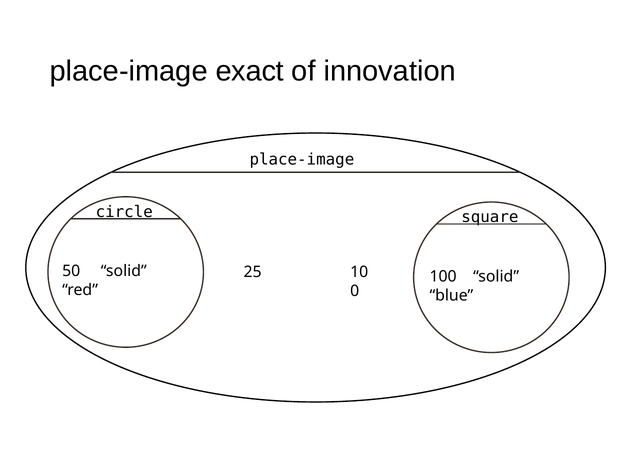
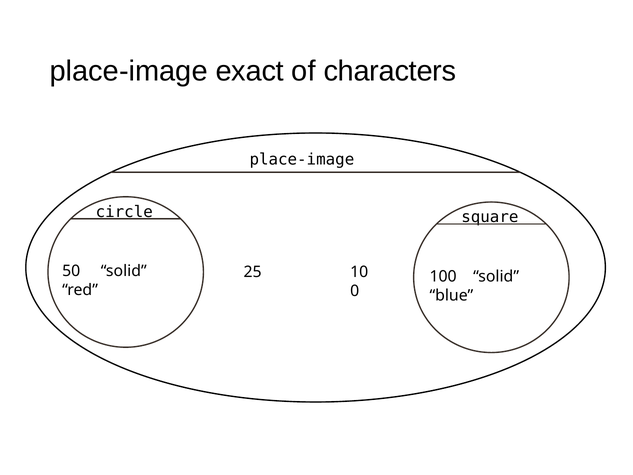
innovation: innovation -> characters (390, 71)
